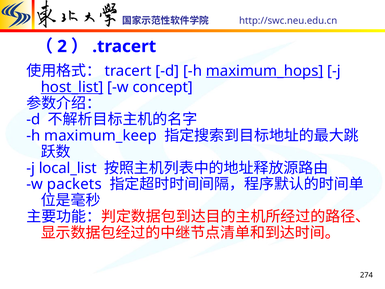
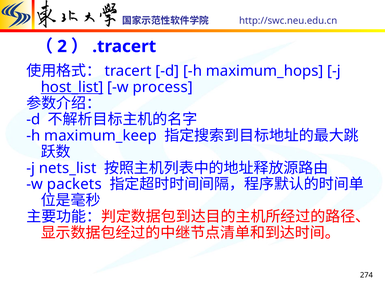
maximum_hops underline: present -> none (265, 71)
concept: concept -> process (163, 87)
local_list: local_list -> nets_list (68, 168)
